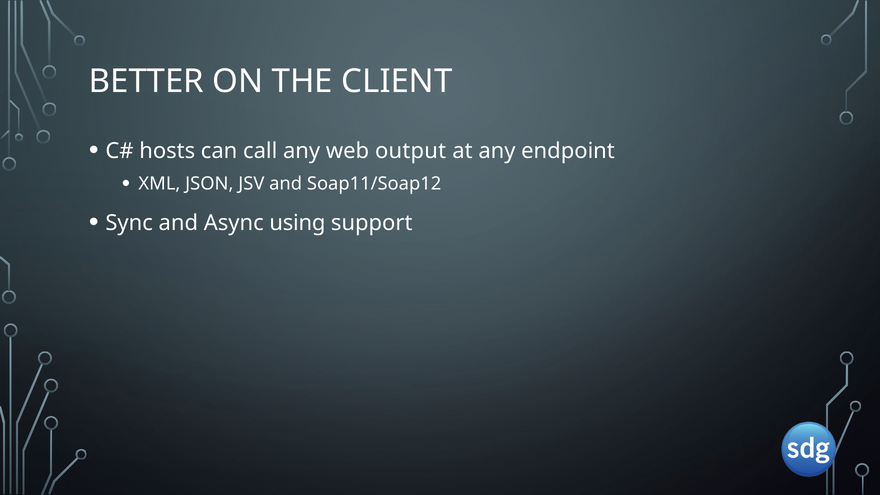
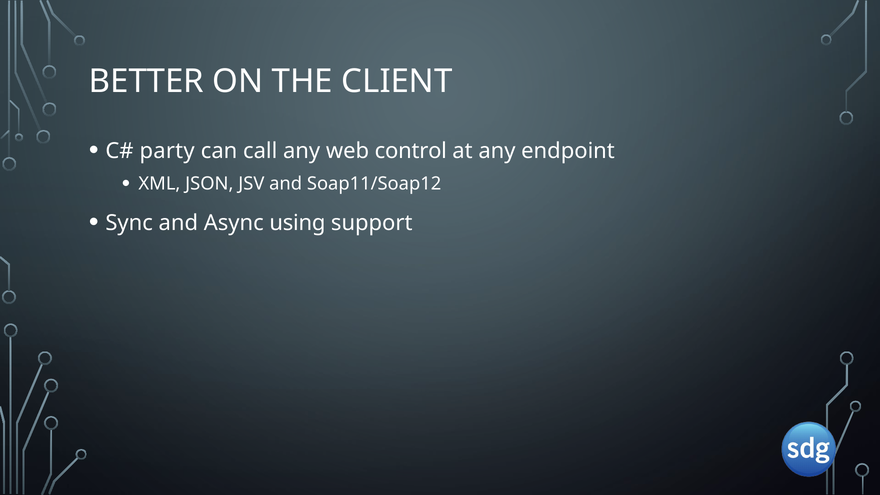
hosts: hosts -> party (167, 151)
output: output -> control (411, 151)
